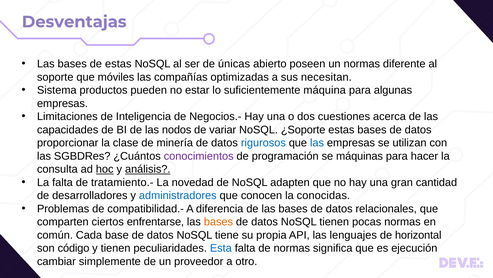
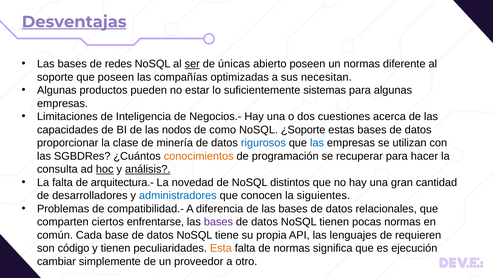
Desventajas underline: none -> present (74, 22)
de estas: estas -> redes (118, 64)
ser underline: none -> present (192, 64)
que móviles: móviles -> poseen (116, 77)
Sistema: Sistema -> Algunas (57, 90)
máquina: máquina -> sistemas (325, 90)
variar: variar -> como (223, 129)
conocimientos colour: purple -> orange (199, 156)
máquinas: máquinas -> recuperar (360, 156)
tratamiento.-: tratamiento.- -> arquitectura.- (122, 182)
adapten: adapten -> distintos (290, 182)
conocidas: conocidas -> siguientes (323, 195)
bases colour: orange -> purple (218, 221)
horizontal: horizontal -> requieren (418, 235)
Esta colour: blue -> orange (221, 248)
